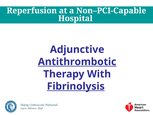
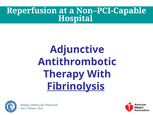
Antithrombotic underline: present -> none (77, 62)
